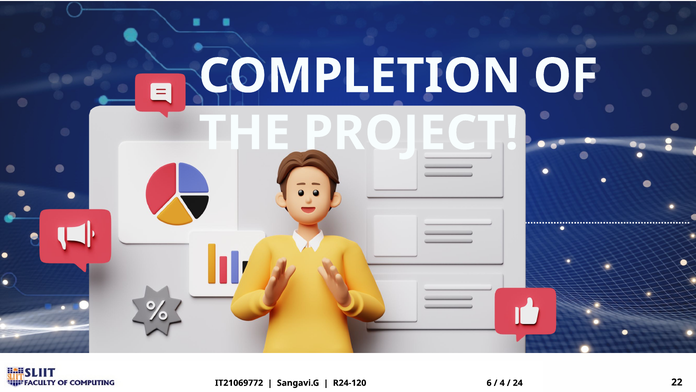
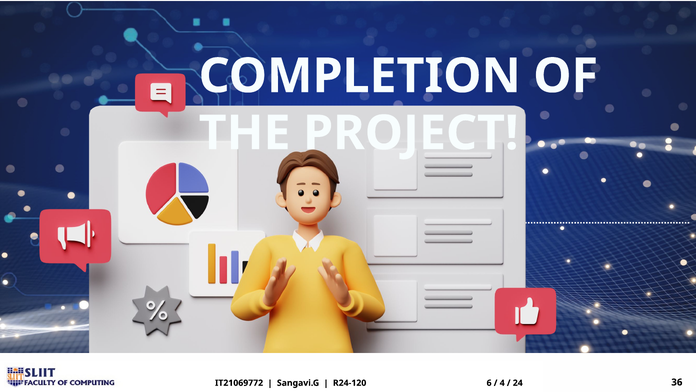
22: 22 -> 36 (677, 382)
